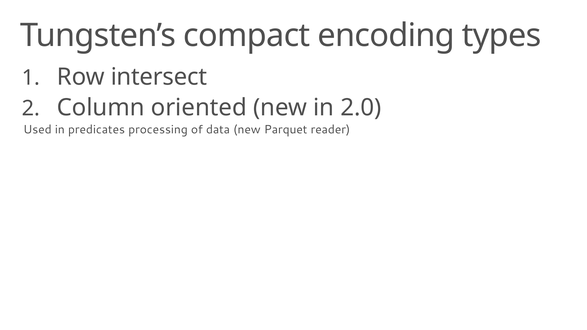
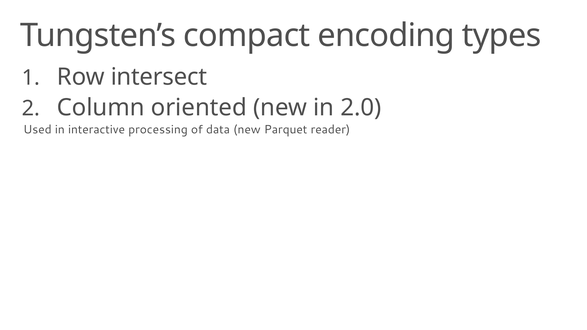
predicates: predicates -> interactive (97, 130)
